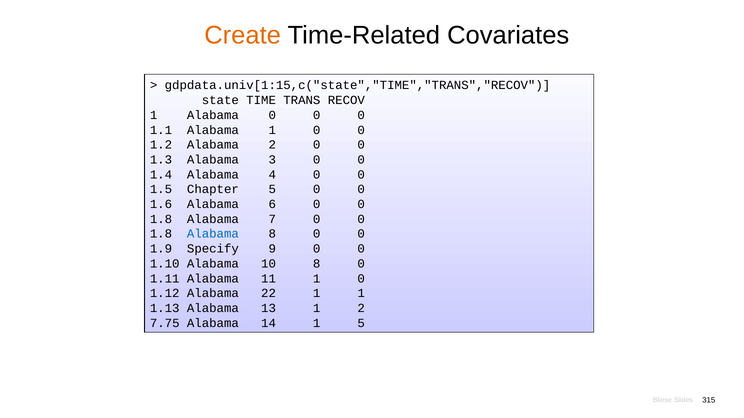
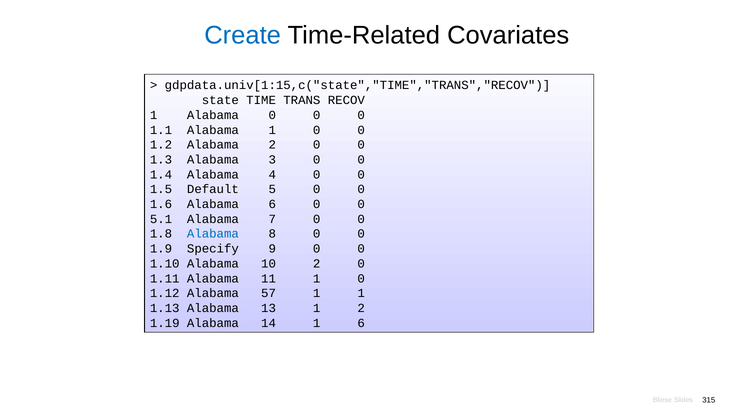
Create colour: orange -> blue (243, 35)
Chapter: Chapter -> Default (213, 190)
1.8: 1.8 -> 5.1 (161, 219)
10 8: 8 -> 2 (317, 264)
22: 22 -> 57 (269, 294)
7.75: 7.75 -> 1.19 (165, 323)
1 5: 5 -> 6 (361, 323)
